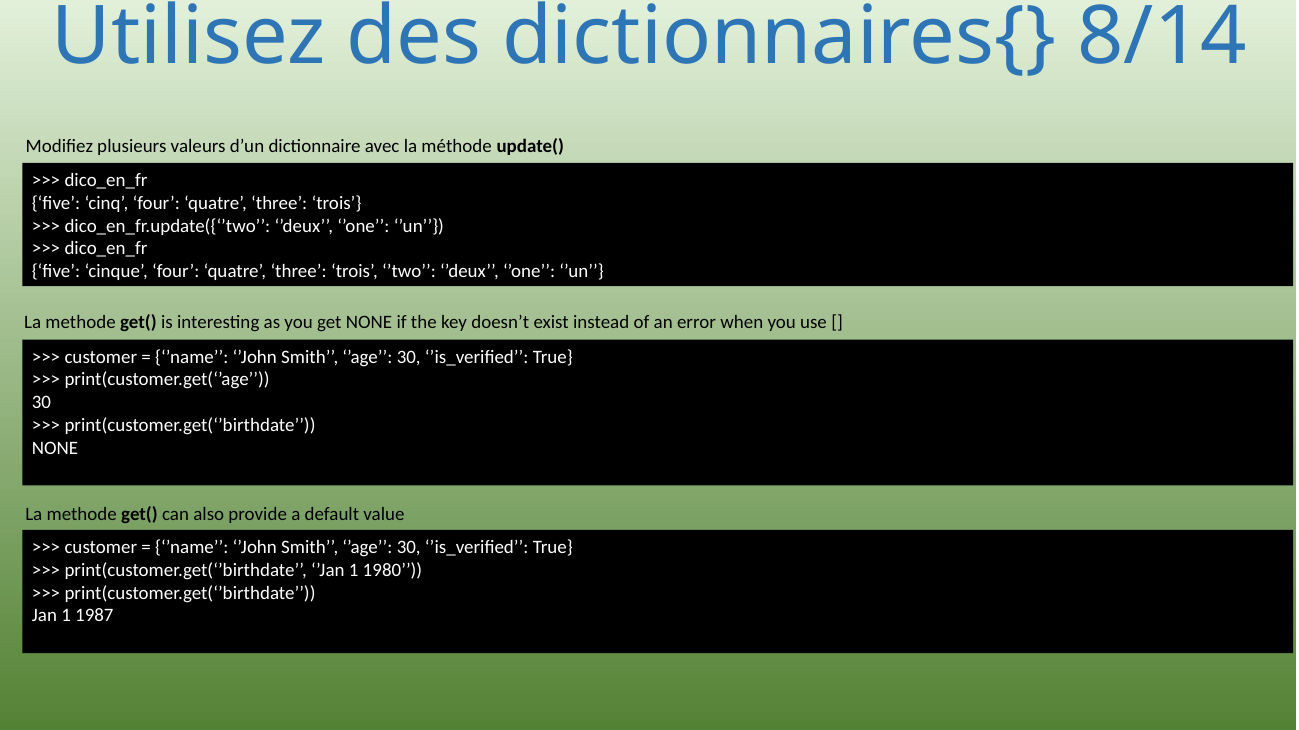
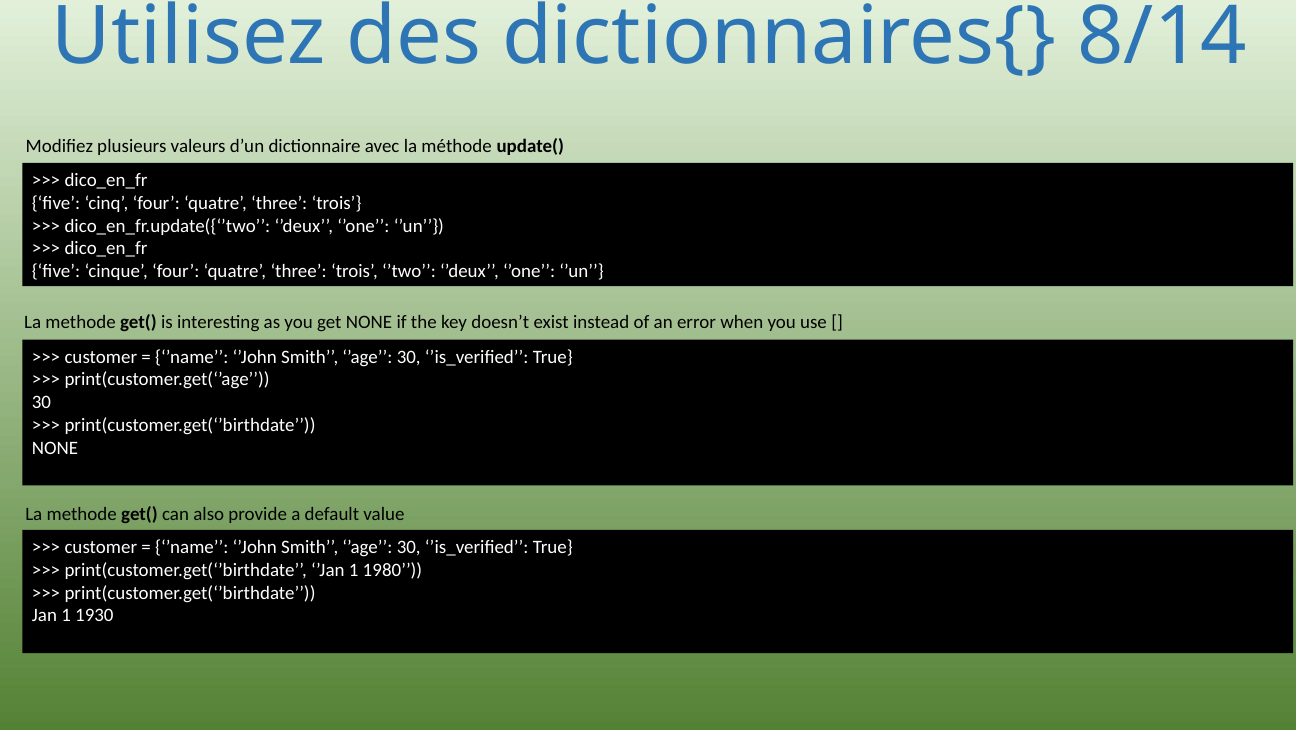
1987: 1987 -> 1930 (94, 616)
